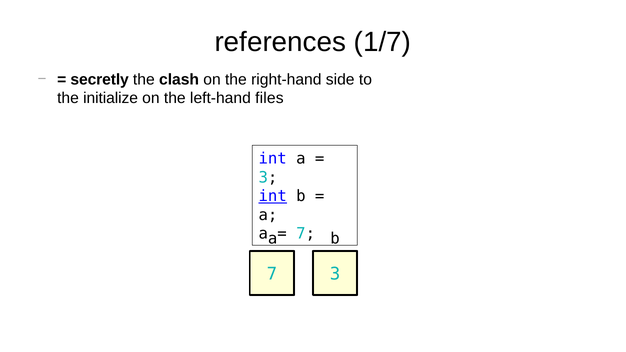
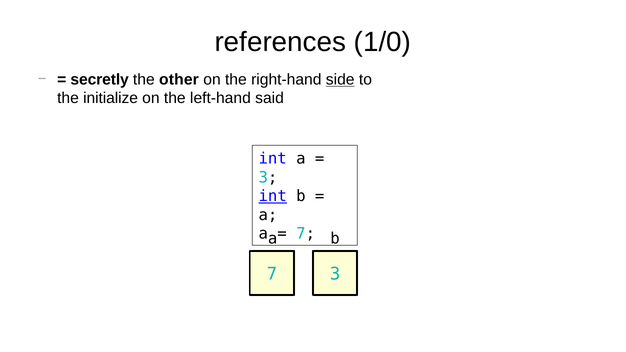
1/7: 1/7 -> 1/0 (382, 42)
clash: clash -> other (179, 80)
side underline: none -> present (340, 80)
files: files -> said (270, 98)
